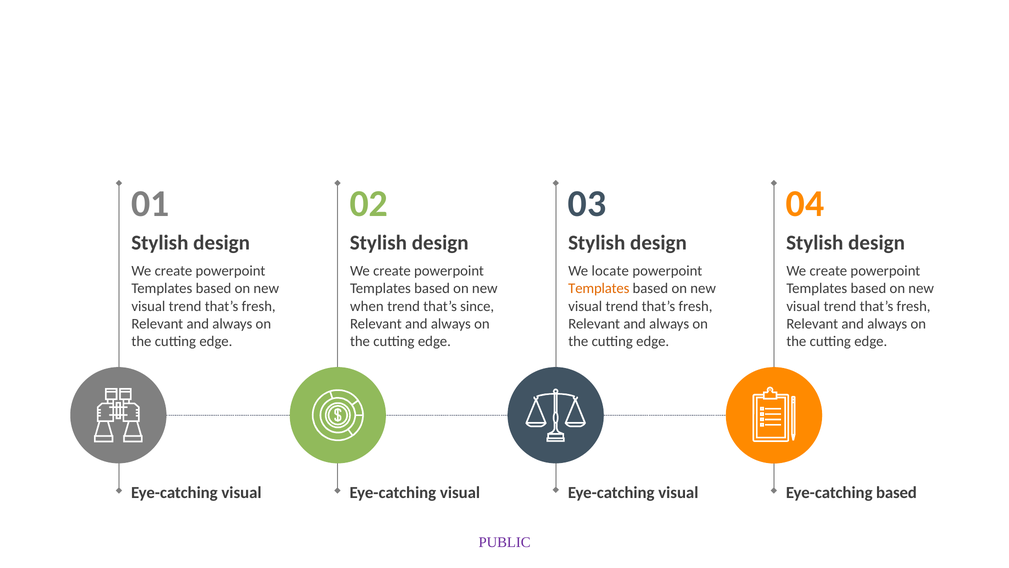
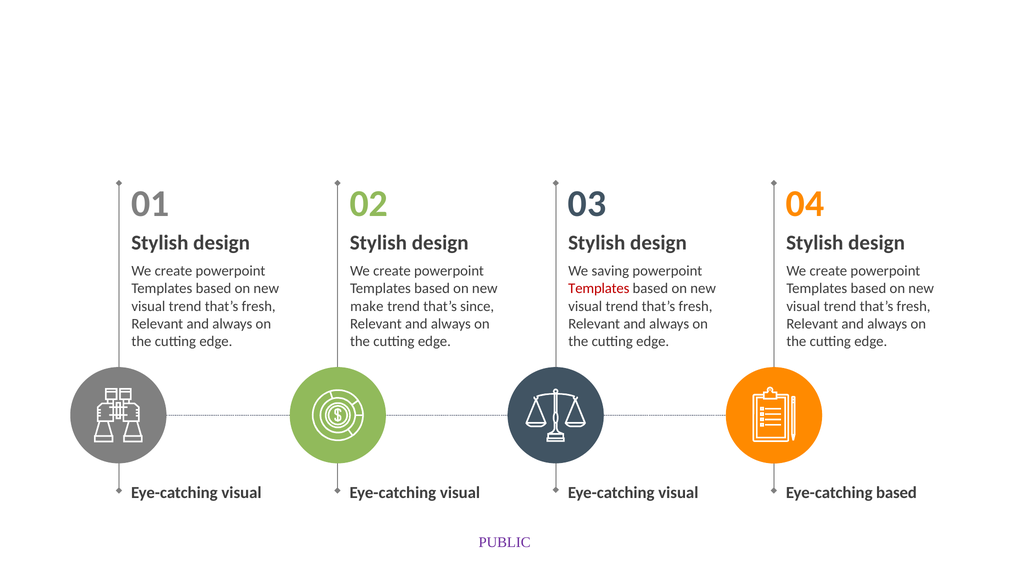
locate: locate -> saving (610, 271)
Templates colour: orange -> red (599, 288)
when: when -> make (367, 306)
